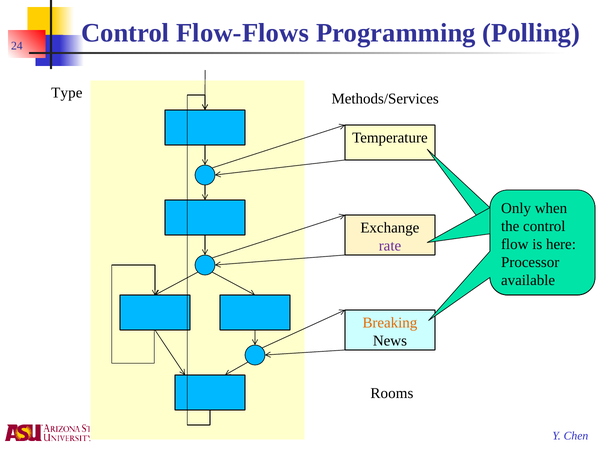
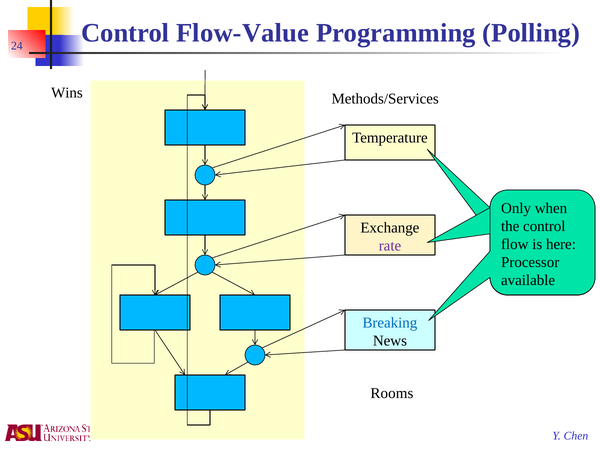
Flow-Flows: Flow-Flows -> Flow-Value (243, 33)
Type: Type -> Wins (67, 93)
Breaking colour: orange -> blue (390, 323)
